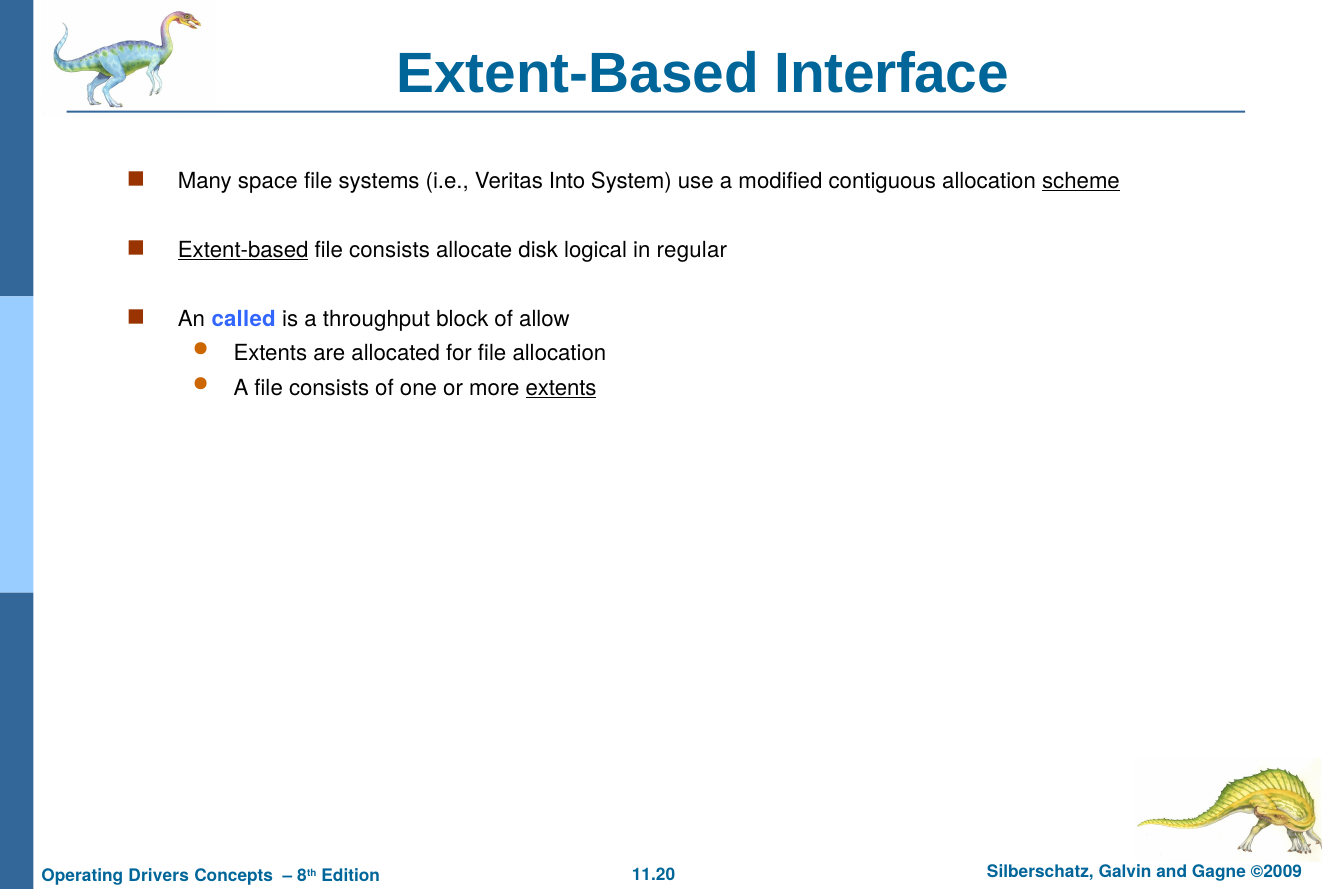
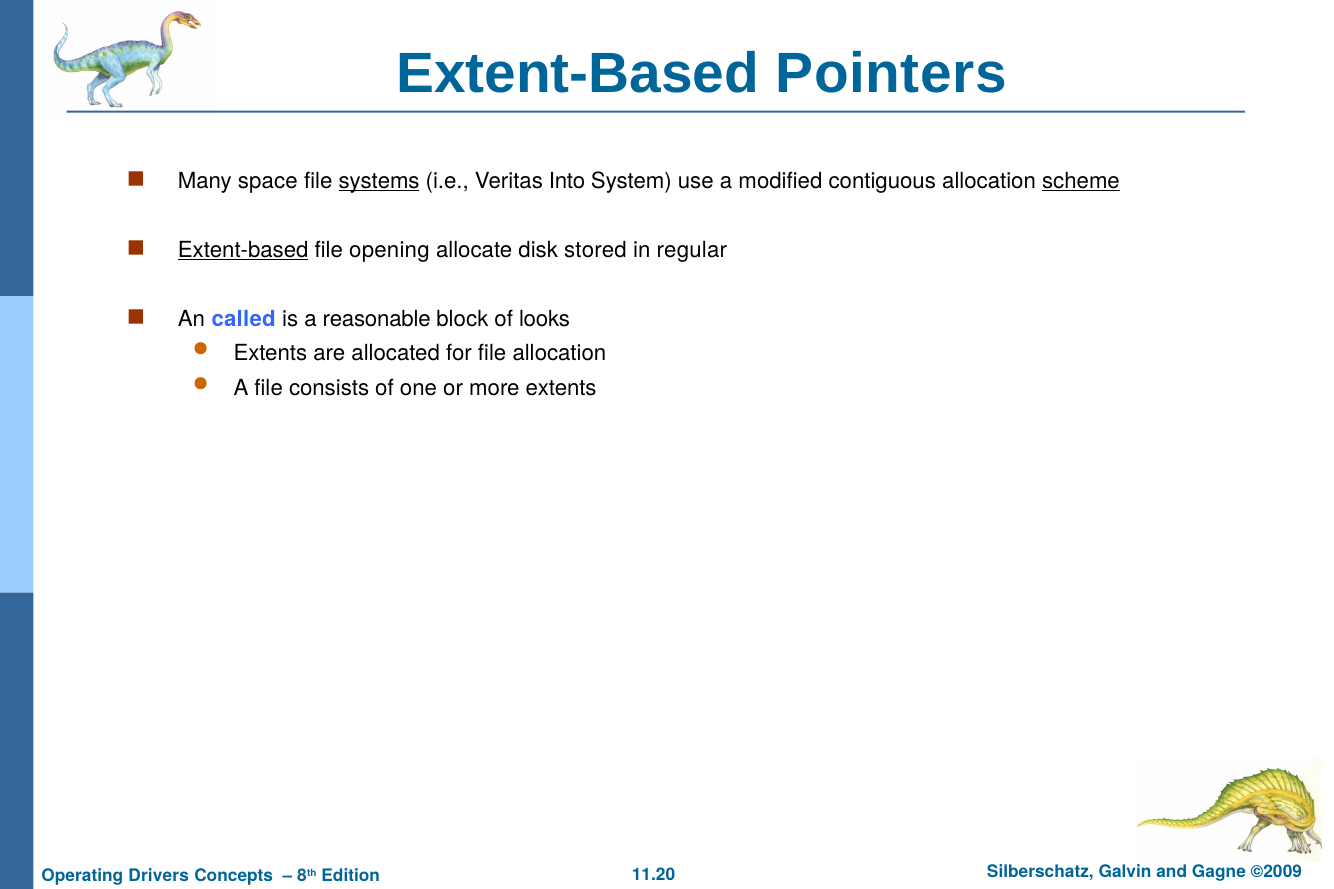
Interface: Interface -> Pointers (891, 74)
systems underline: none -> present (379, 181)
consists: consists -> opening (389, 250)
logical: logical -> stored (595, 250)
throughput: throughput -> reasonable (377, 319)
allow: allow -> looks (545, 319)
extents underline: present -> none (561, 388)
